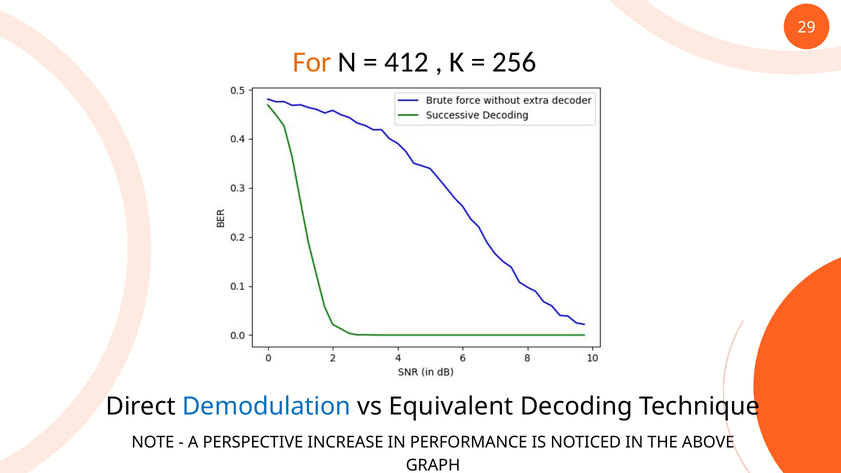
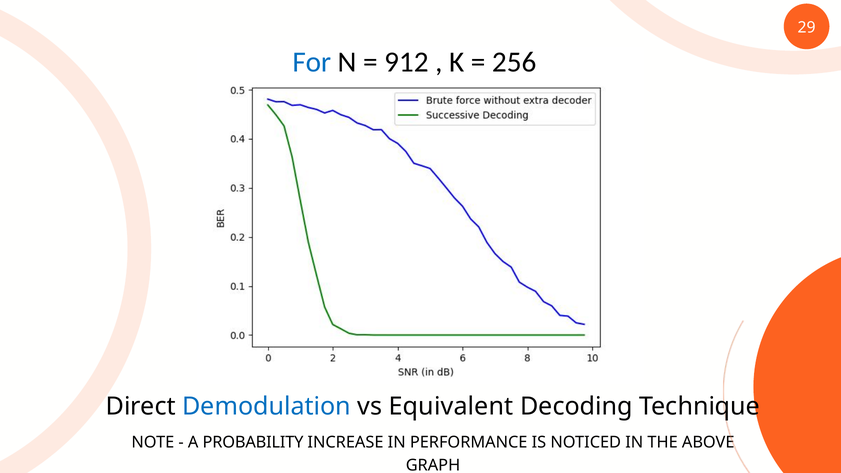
For colour: orange -> blue (312, 62)
412: 412 -> 912 (406, 62)
PERSPECTIVE: PERSPECTIVE -> PROBABILITY (253, 442)
